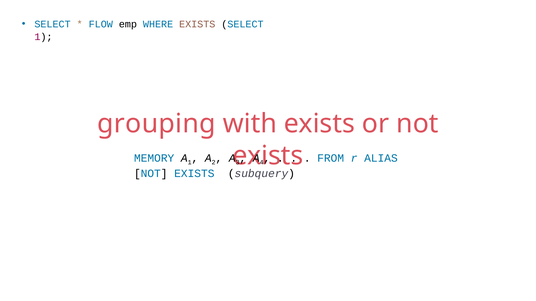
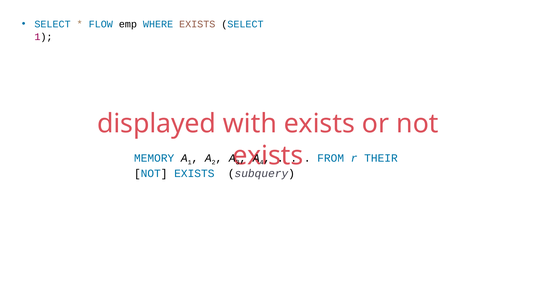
grouping: grouping -> displayed (157, 124)
ALIAS: ALIAS -> THEIR (381, 158)
